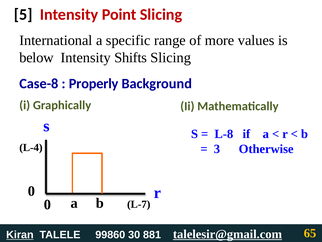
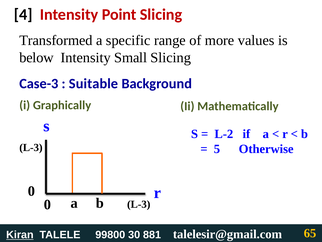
5: 5 -> 4 (23, 15)
International: International -> Transformed (56, 40)
Shifts: Shifts -> Small (131, 58)
Case-8: Case-8 -> Case-3 (39, 83)
Properly: Properly -> Suitable (94, 83)
L-8: L-8 -> L-2 (224, 134)
L-4: L-4 -> L-3 (31, 147)
3: 3 -> 5 (217, 149)
0 L-7: L-7 -> L-3 (139, 204)
99860: 99860 -> 99800 (110, 234)
talelesir@gmail.com underline: present -> none (227, 234)
